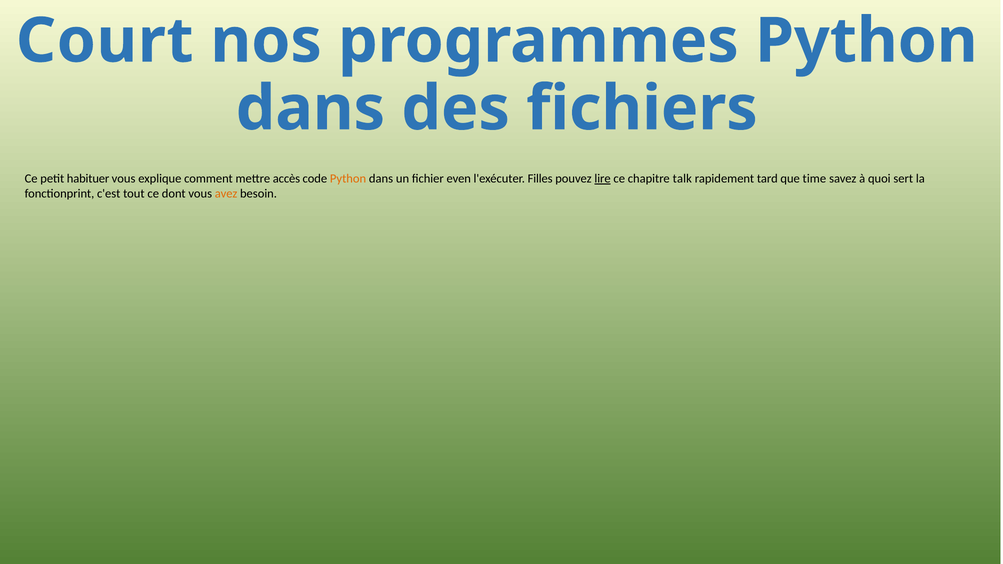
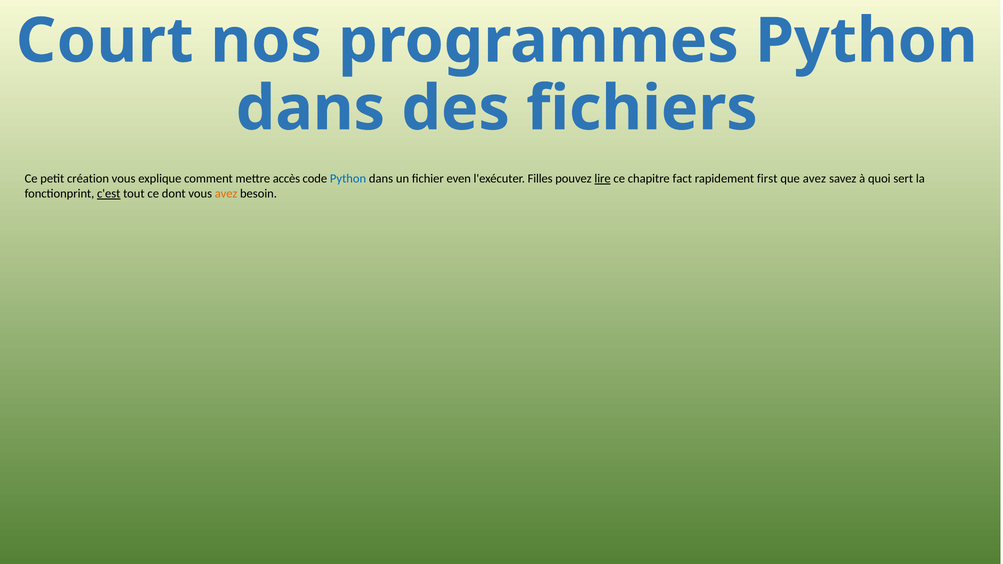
habituer: habituer -> création (88, 179)
Python colour: orange -> blue (348, 179)
talk: talk -> fact (682, 179)
tard: tard -> first (767, 179)
que time: time -> avez (814, 179)
c'est underline: none -> present (109, 194)
